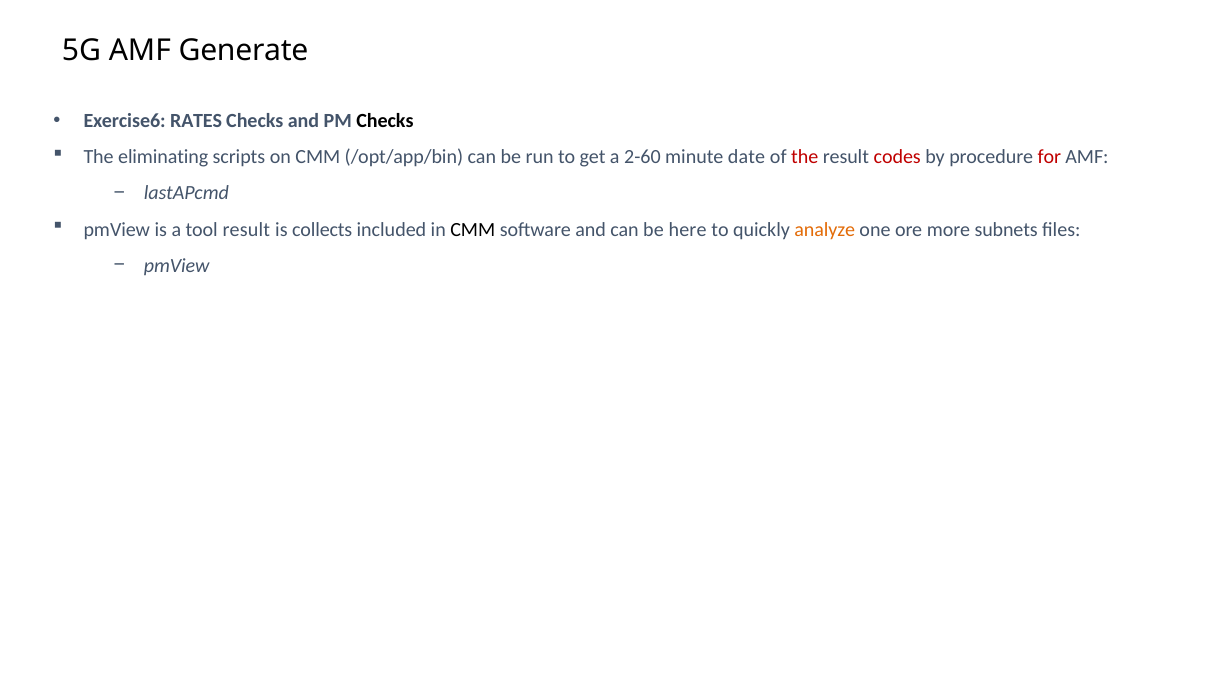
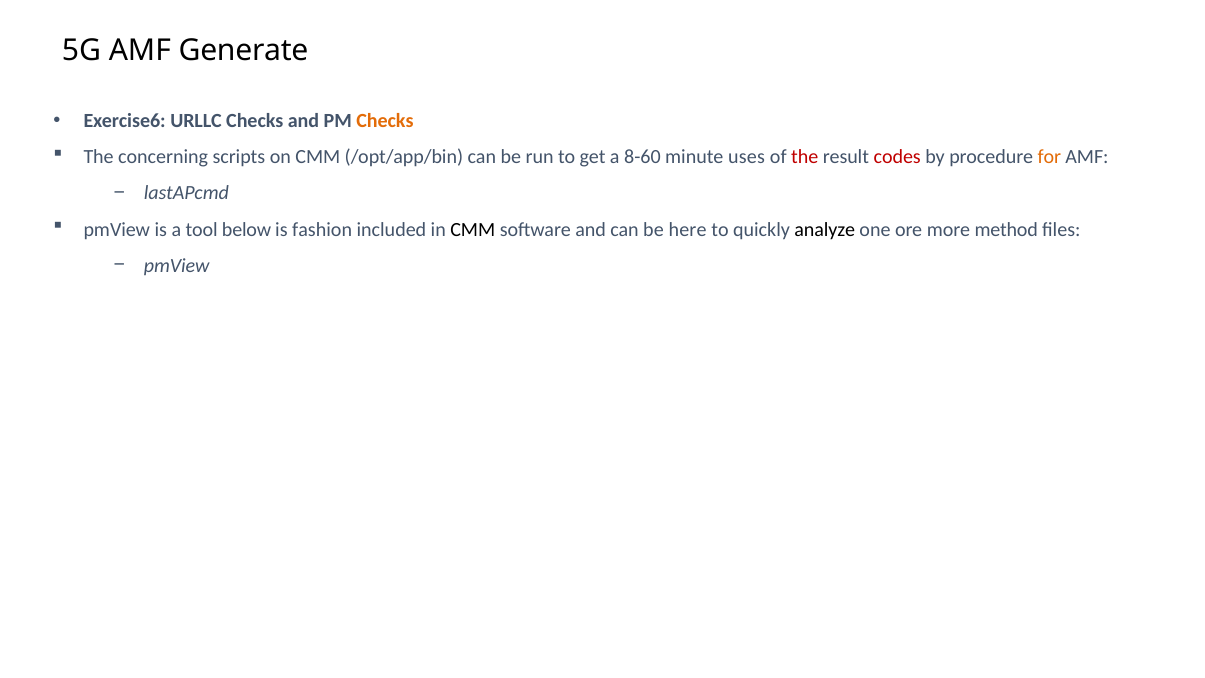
RATES: RATES -> URLLC (196, 121)
Checks colour: black -> orange (385, 121)
eliminating: eliminating -> concerning (163, 157)
2-60: 2-60 -> 8-60 (642, 157)
date: date -> uses (747, 157)
for colour: red -> orange (1049, 157)
tool result: result -> below (247, 229)
collects: collects -> fashion (322, 229)
analyze colour: orange -> black (825, 229)
subnets: subnets -> method (1006, 229)
